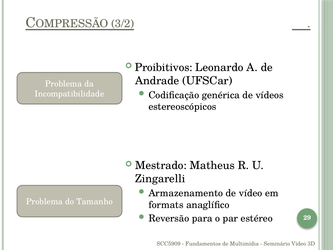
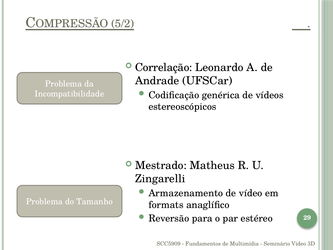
3/2: 3/2 -> 5/2 (123, 24)
Proibitivos: Proibitivos -> Correlação (164, 67)
